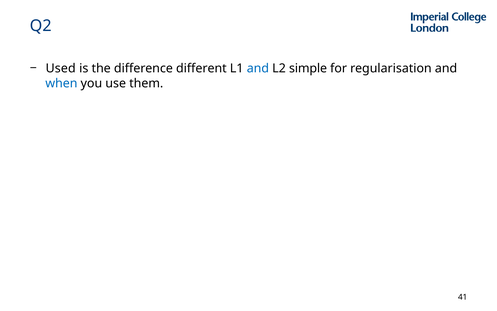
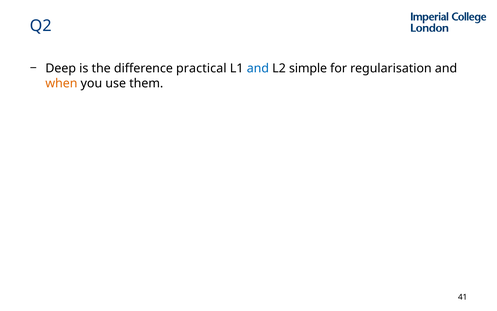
Used: Used -> Deep (61, 68)
different: different -> practical (201, 68)
when colour: blue -> orange (61, 83)
